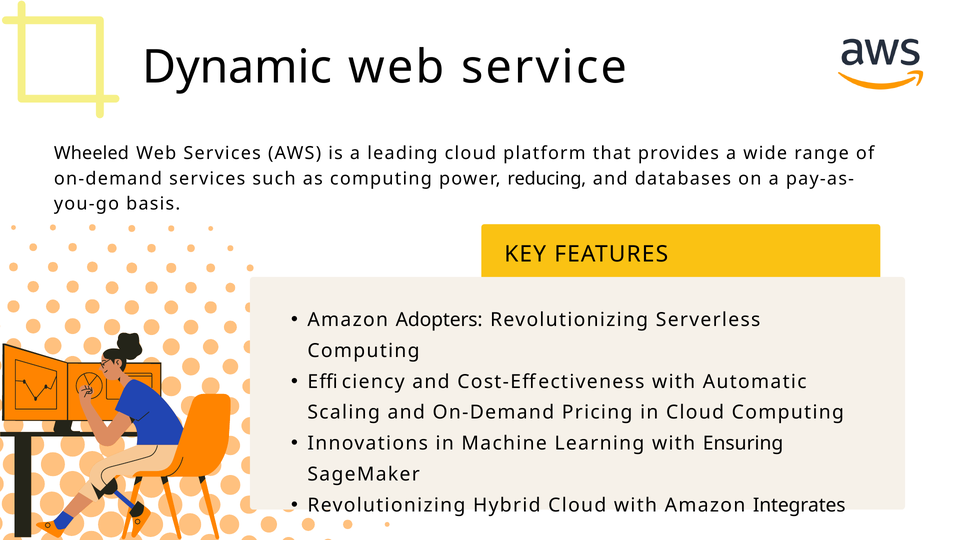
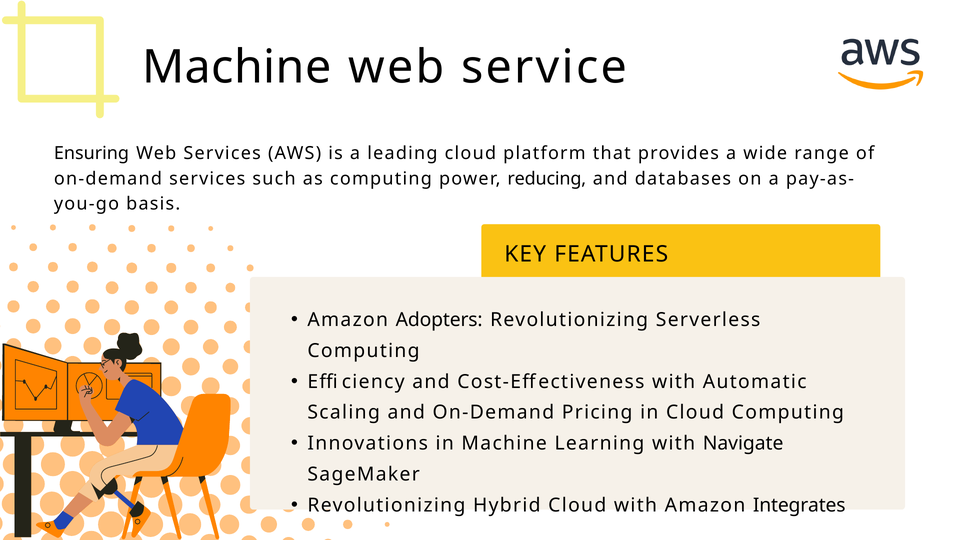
Dynamic: Dynamic -> Machine (237, 67)
Wheeled: Wheeled -> Ensuring (91, 153)
Ensuring: Ensuring -> Navigate (743, 443)
